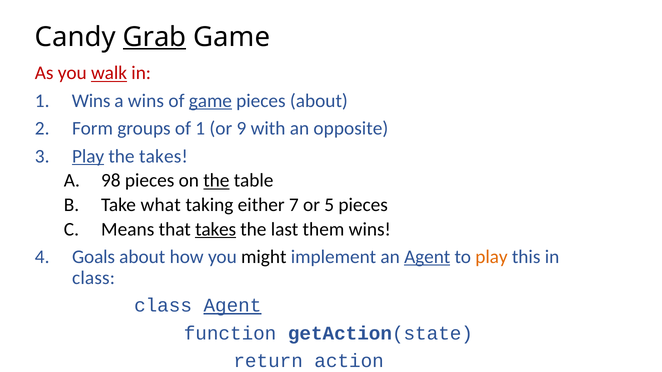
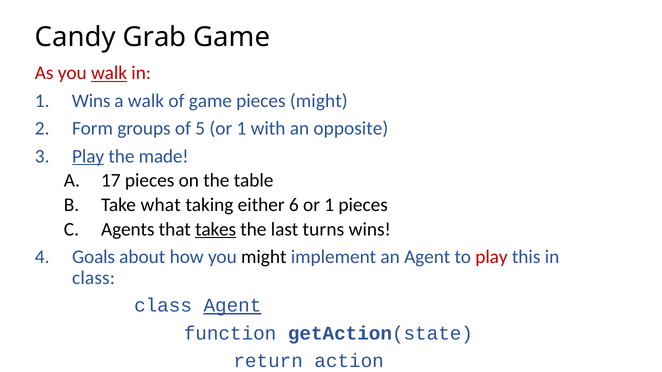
Grab underline: present -> none (155, 37)
a wins: wins -> walk (146, 101)
game underline: present -> none (210, 101)
pieces about: about -> might (319, 101)
of 1: 1 -> 5 (200, 129)
9: 9 -> 1 (241, 129)
the takes: takes -> made (164, 156)
98: 98 -> 17 (111, 181)
the underline: present -> none (216, 181)
7: 7 -> 6 (294, 205)
5: 5 -> 1 (329, 205)
Means: Means -> Agents (128, 229)
them: them -> turns (323, 229)
Agent underline: present -> none (427, 257)
play colour: orange -> red (491, 257)
